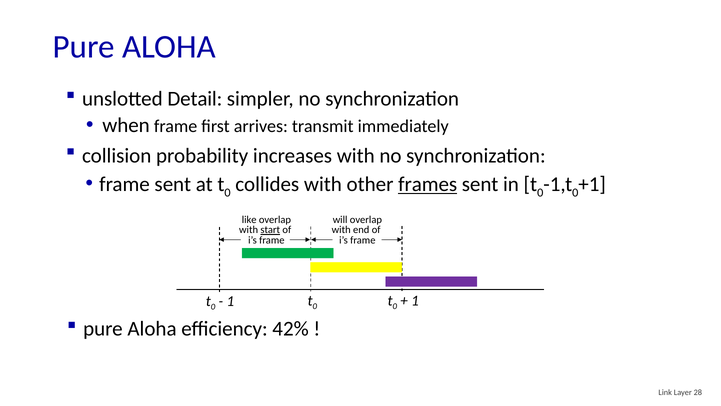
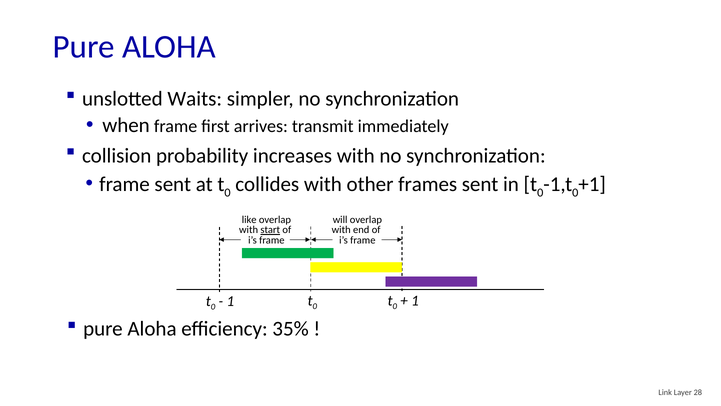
Detail: Detail -> Waits (195, 99)
frames underline: present -> none (428, 184)
42%: 42% -> 35% (291, 328)
